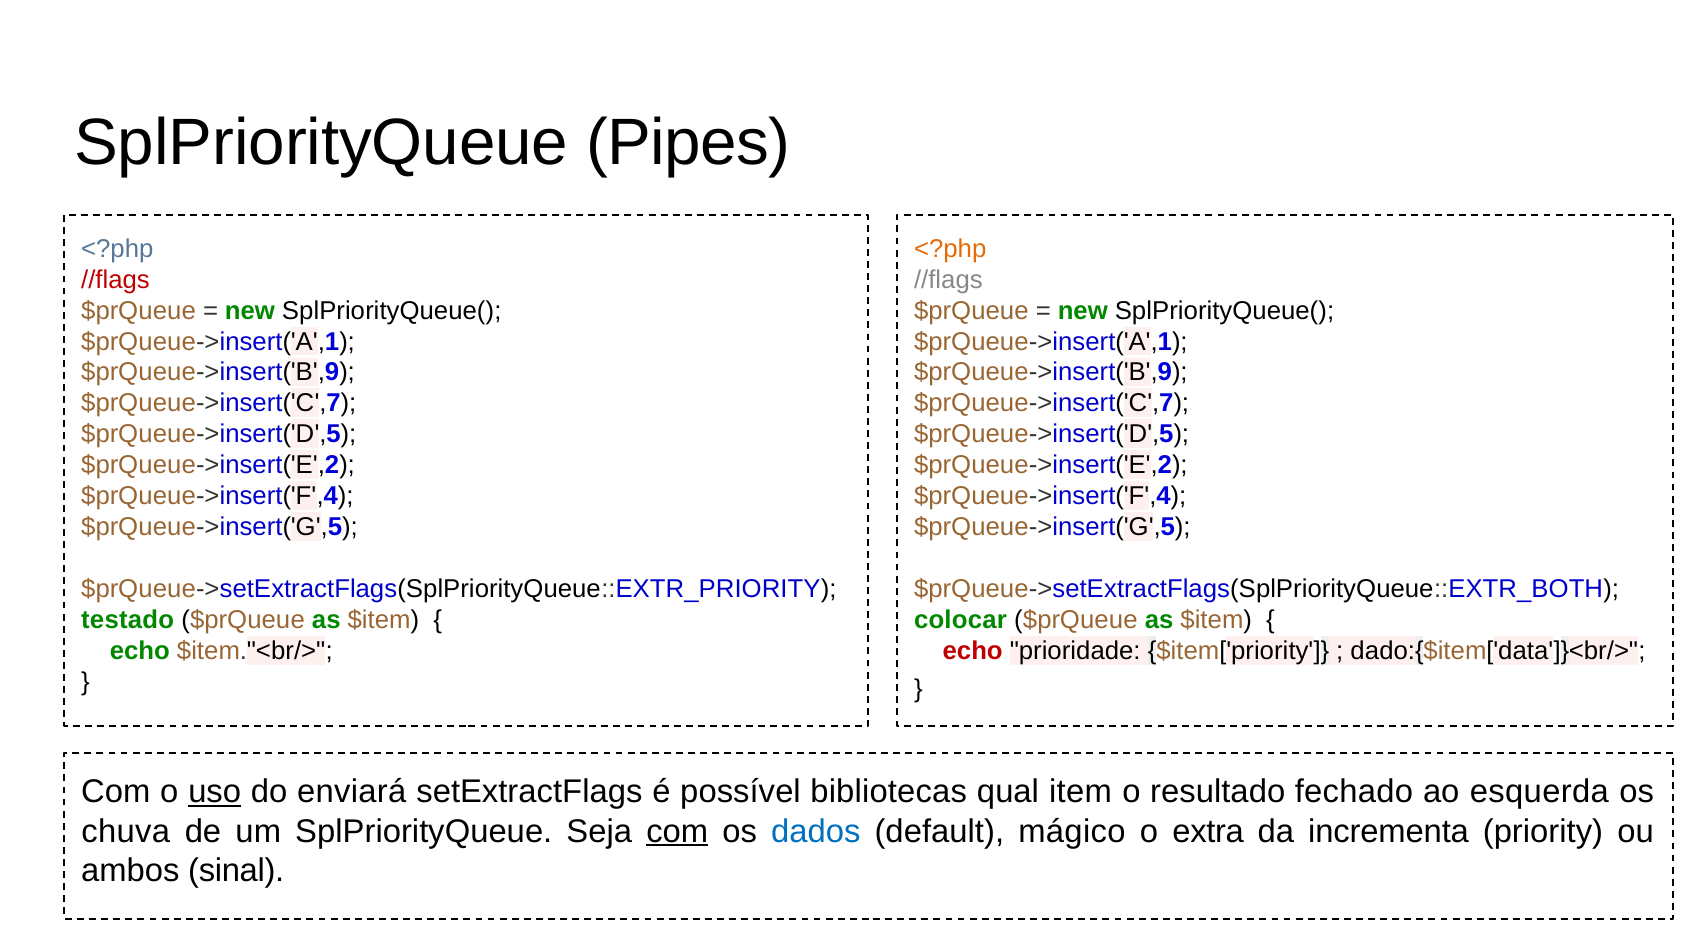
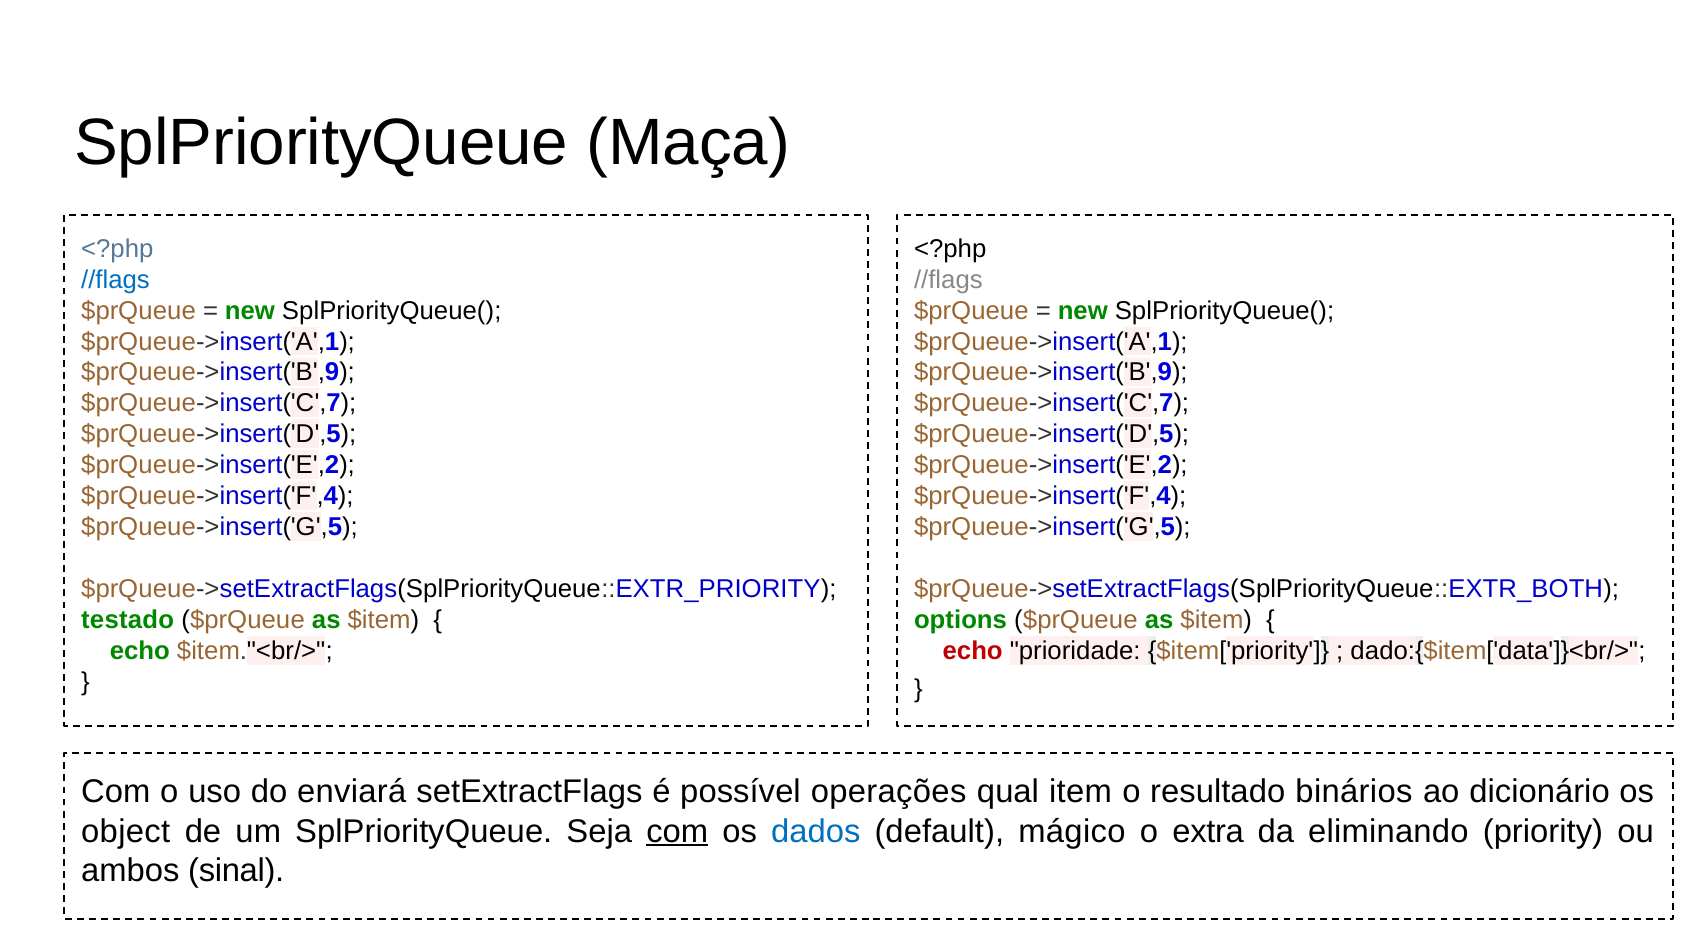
Pipes: Pipes -> Maça (688, 143)
<?php colour: orange -> black (950, 249)
//flags colour: red -> blue (116, 280)
colocar: colocar -> options (961, 620)
uso underline: present -> none (215, 792)
bibliotecas: bibliotecas -> operações (889, 792)
fechado: fechado -> binários (1354, 792)
esquerda: esquerda -> dicionário (1540, 792)
chuva: chuva -> object (126, 831)
incrementa: incrementa -> eliminando (1388, 831)
